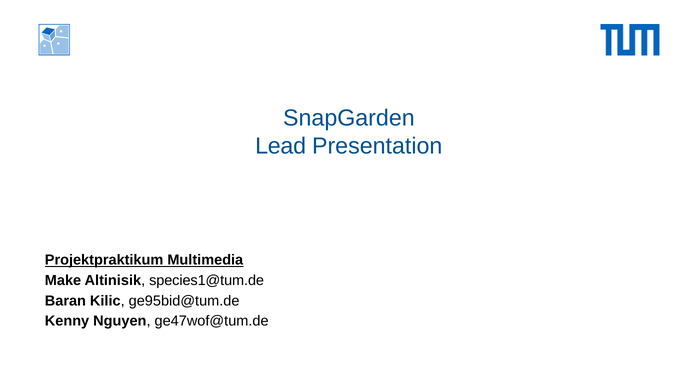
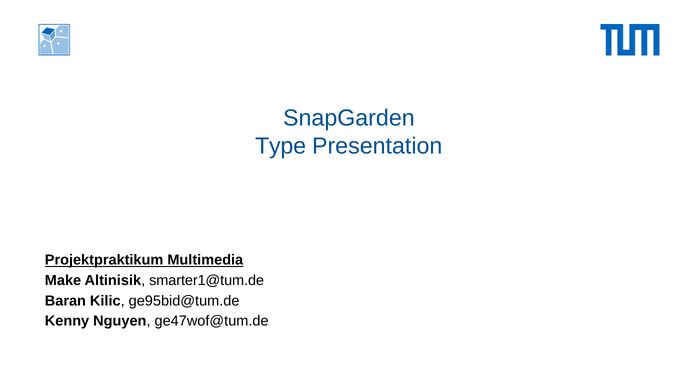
Lead: Lead -> Type (281, 146)
species1@tum.de: species1@tum.de -> smarter1@tum.de (207, 280)
